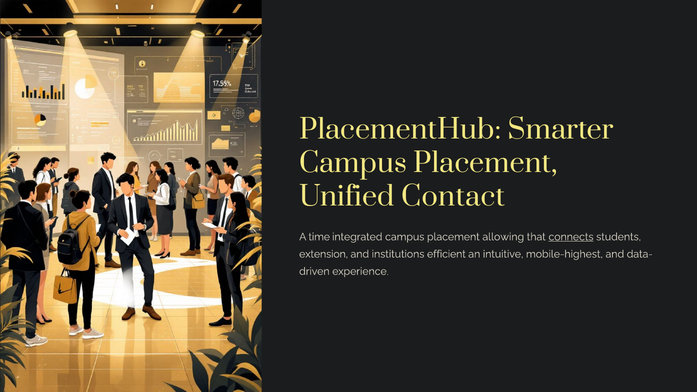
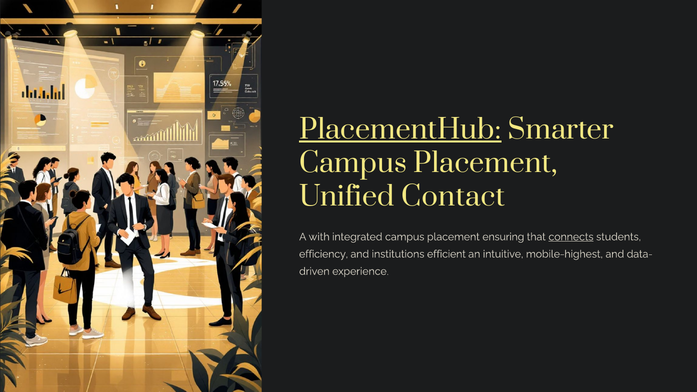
PlacementHub underline: none -> present (400, 130)
time: time -> with (319, 237)
allowing: allowing -> ensuring (503, 237)
extension: extension -> efficiency (324, 254)
